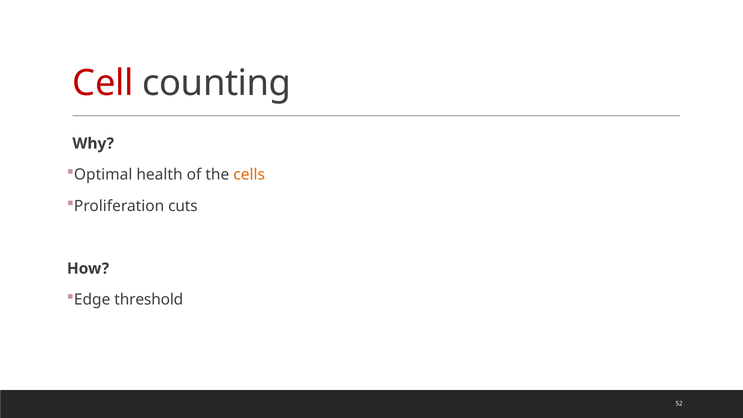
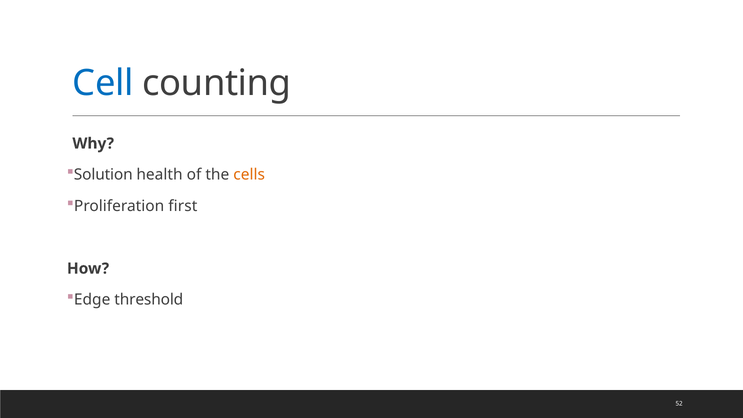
Cell colour: red -> blue (103, 83)
Optimal: Optimal -> Solution (103, 175)
cuts: cuts -> first (183, 206)
